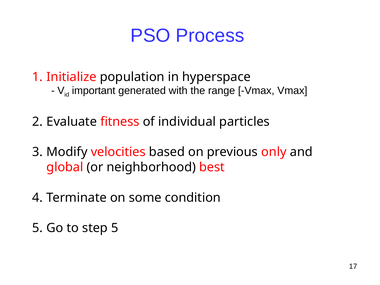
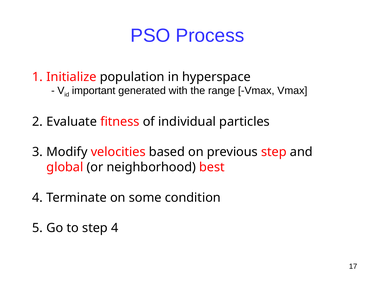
previous only: only -> step (274, 152)
step 5: 5 -> 4 (115, 228)
